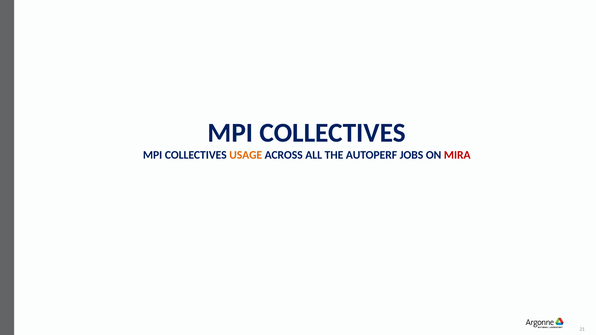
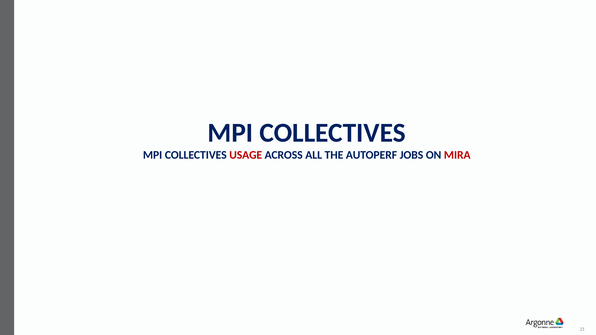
USAGE colour: orange -> red (246, 155)
